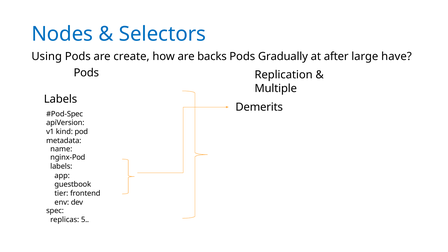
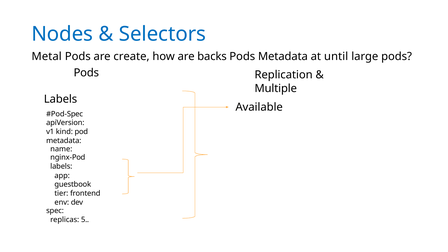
Using: Using -> Metal (47, 56)
Pods Gradually: Gradually -> Metadata (283, 56)
after: after -> until (336, 56)
large have: have -> pods (397, 56)
Demerits: Demerits -> Available (259, 107)
